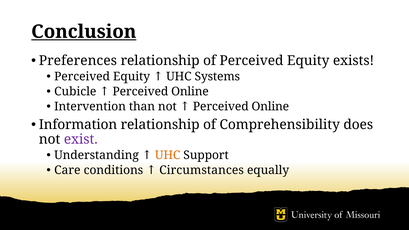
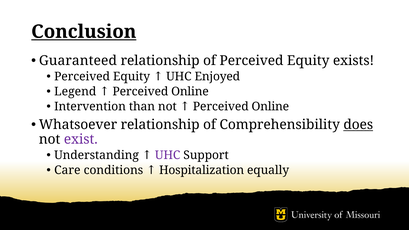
Preferences: Preferences -> Guaranteed (78, 61)
Systems: Systems -> Enjoyed (217, 77)
Cubicle: Cubicle -> Legend (75, 92)
Information: Information -> Whatsoever (78, 125)
does underline: none -> present (358, 125)
UHC colour: orange -> purple (168, 155)
Circumstances: Circumstances -> Hospitalization (202, 170)
